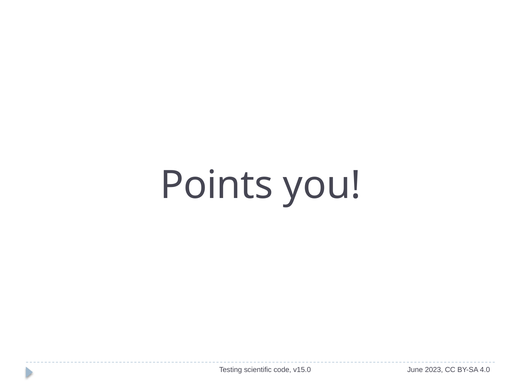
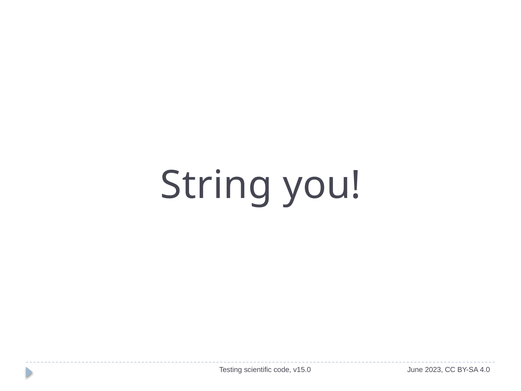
Points: Points -> String (216, 185)
